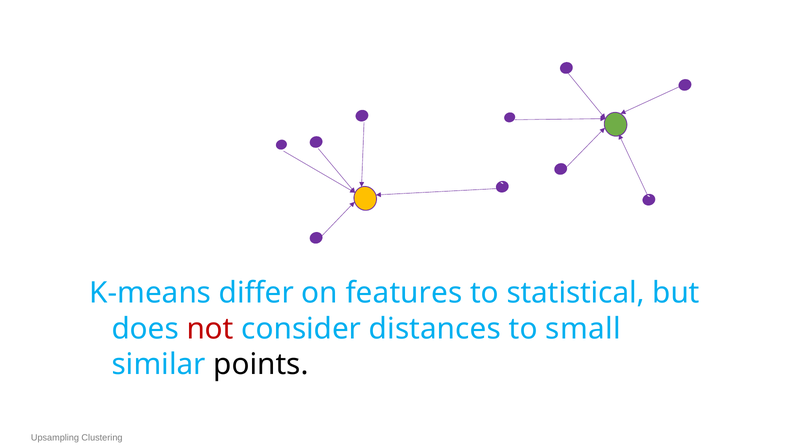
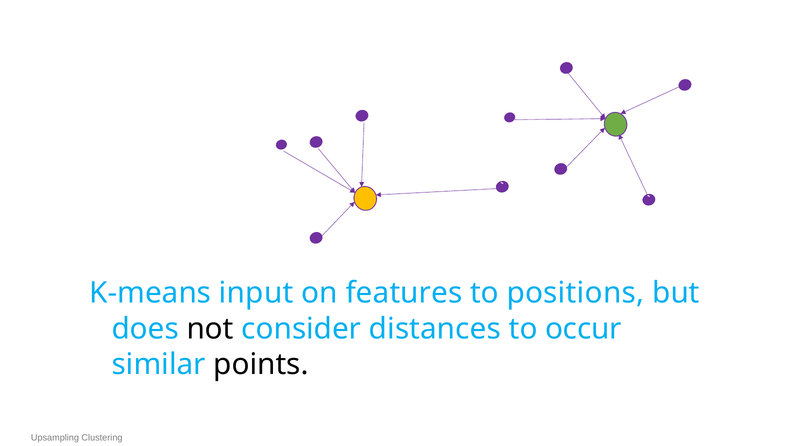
differ: differ -> input (256, 293)
statistical: statistical -> positions (575, 293)
not colour: red -> black (210, 329)
small: small -> occur (583, 329)
